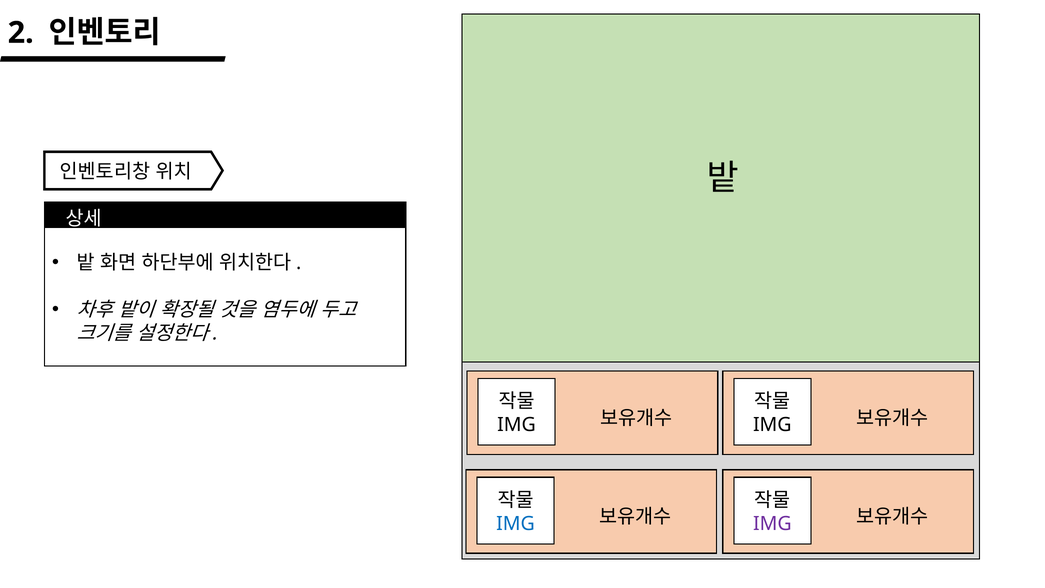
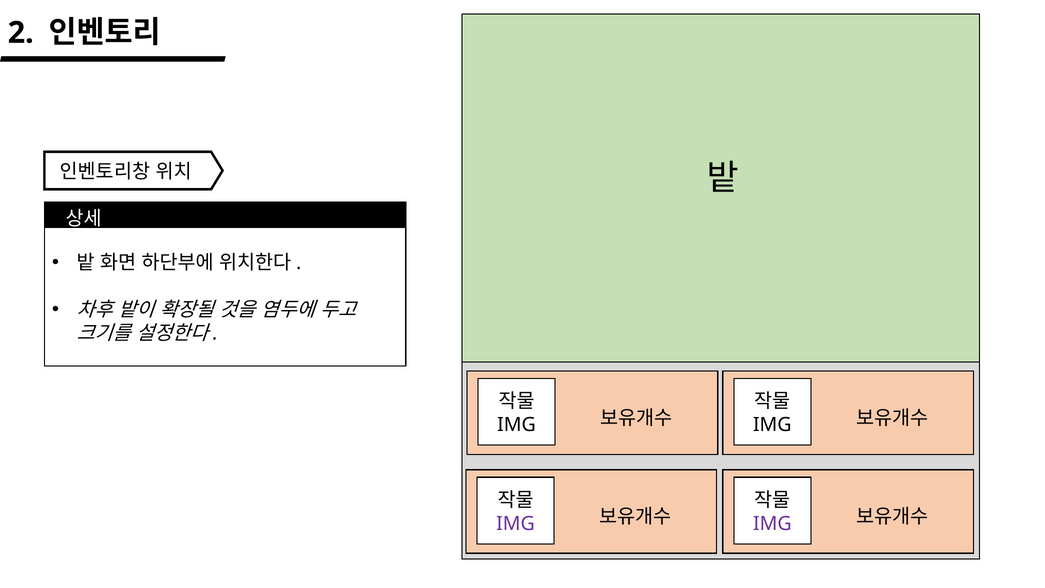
IMG colour: blue -> purple (515, 524)
